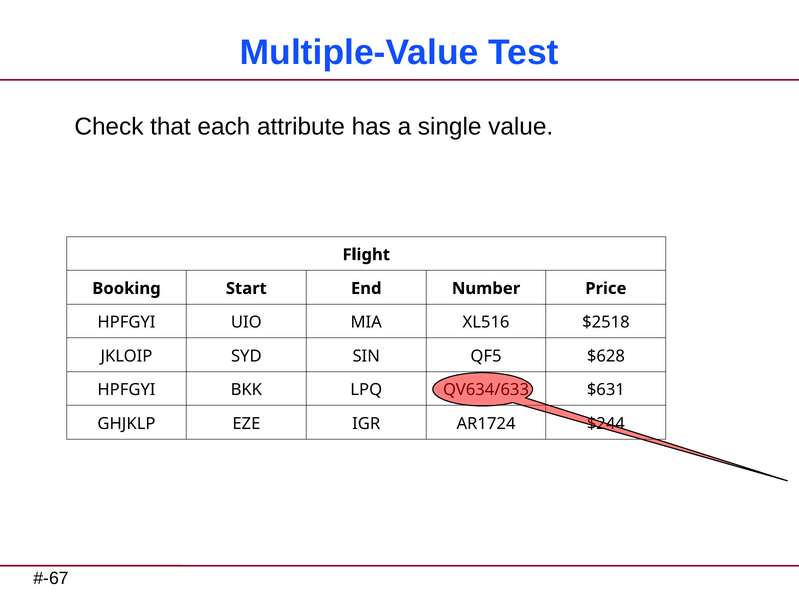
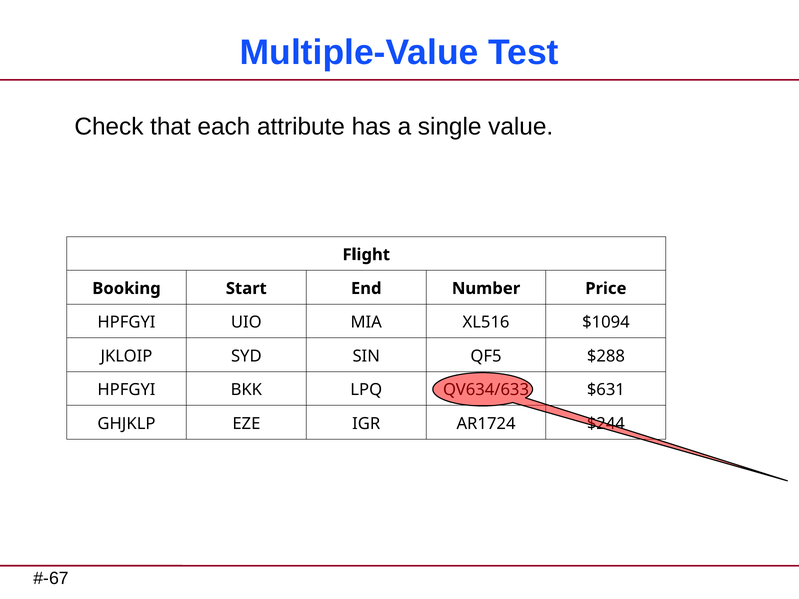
$2518: $2518 -> $1094 (606, 322)
$628: $628 -> $288 (606, 356)
